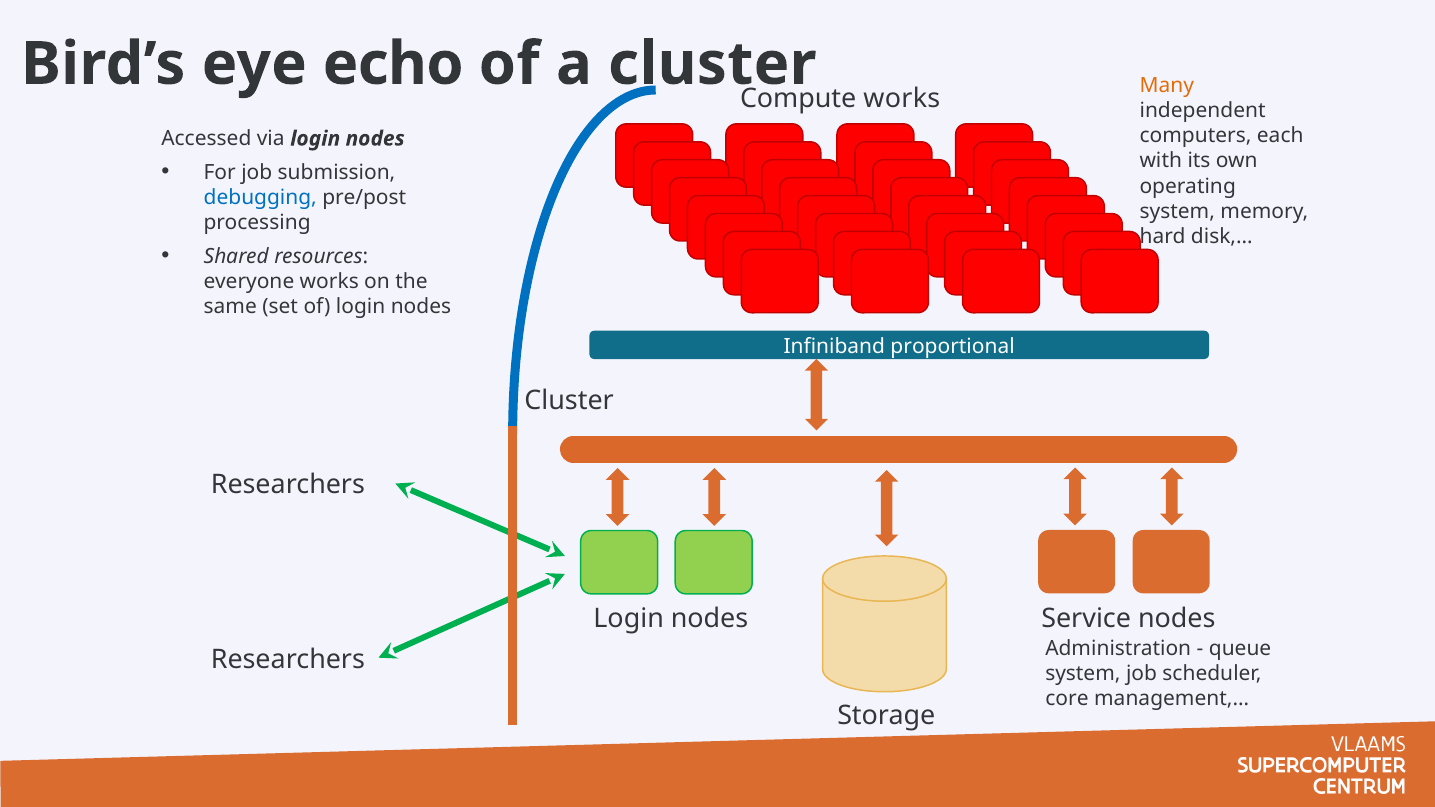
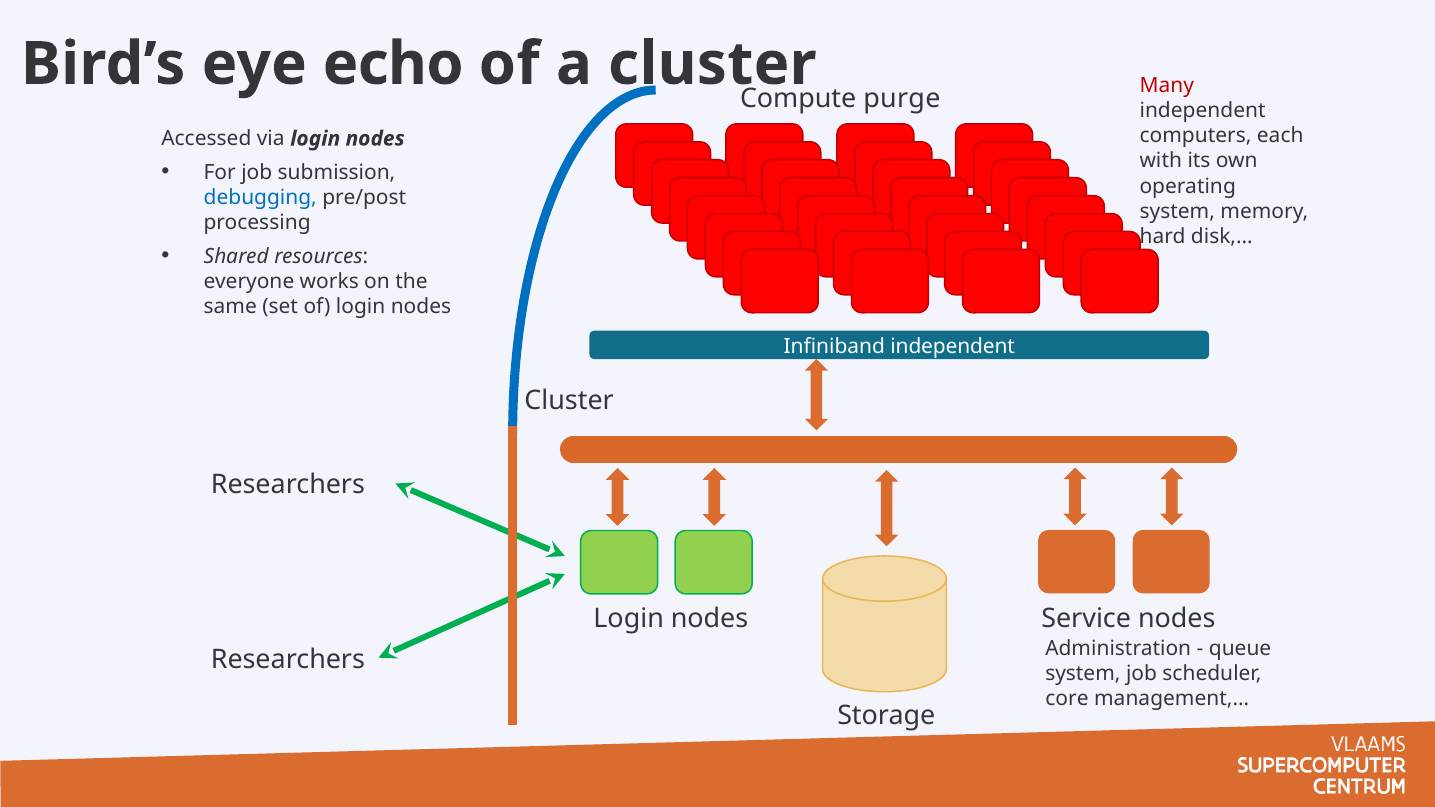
Many colour: orange -> red (1167, 86)
works: works -> purge (902, 99)
Infiniband proportional: proportional -> independent (953, 346)
